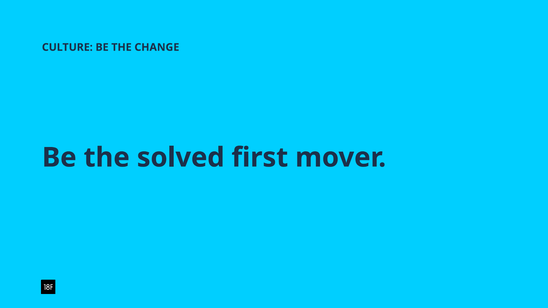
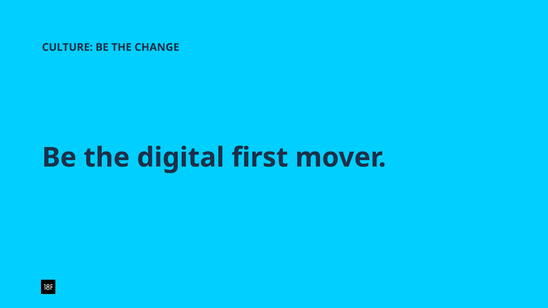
solved: solved -> digital (181, 158)
